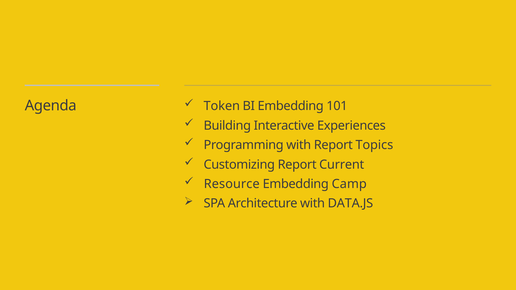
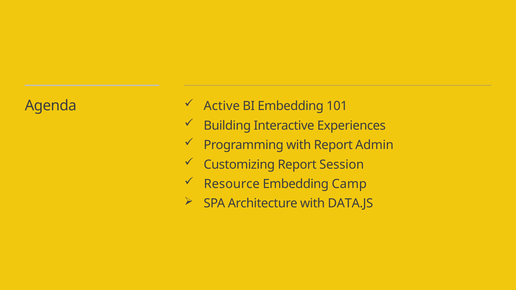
Token: Token -> Active (222, 106)
Topics: Topics -> Admin (374, 145)
Current: Current -> Session (342, 165)
